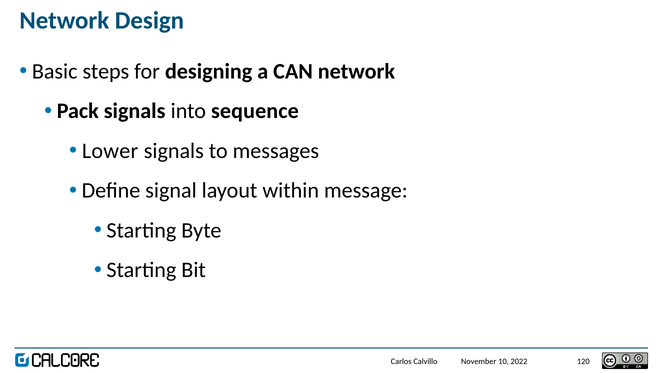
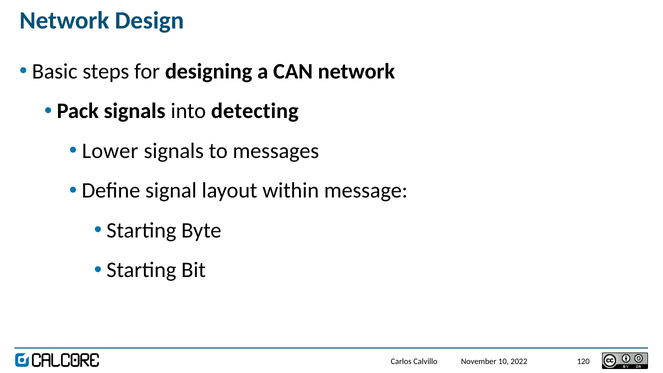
sequence: sequence -> detecting (255, 111)
